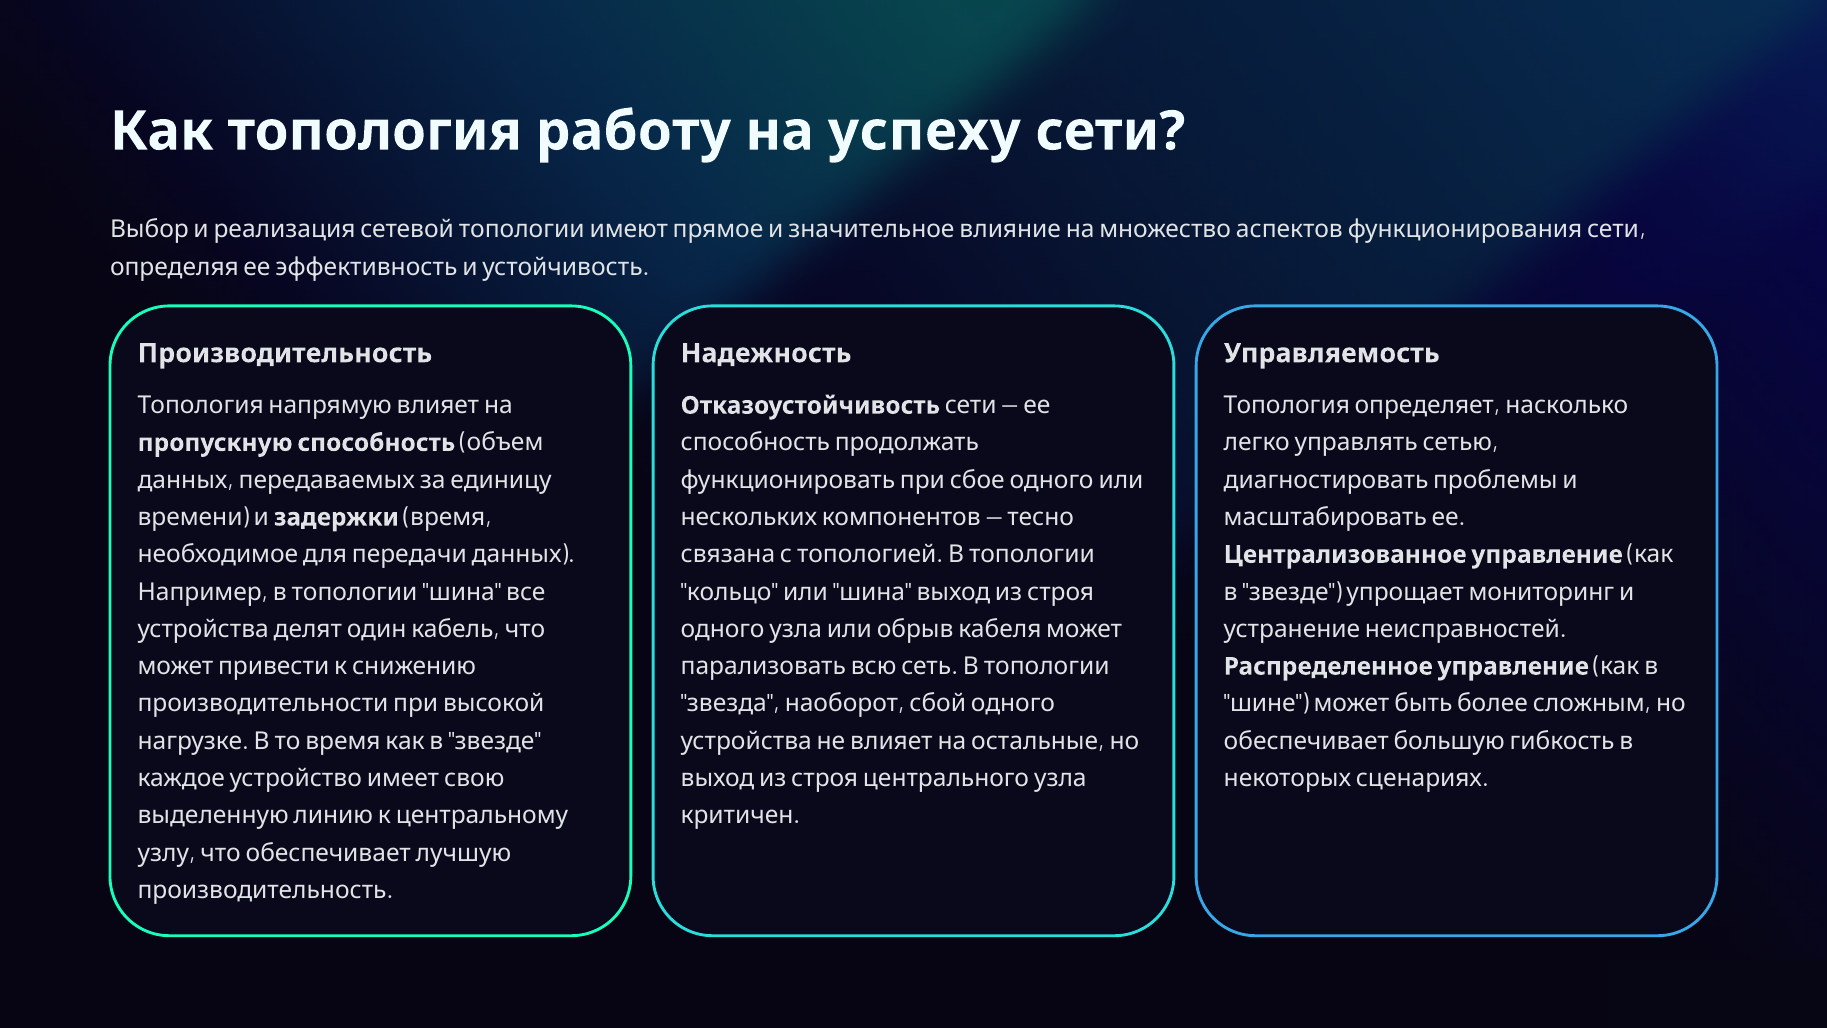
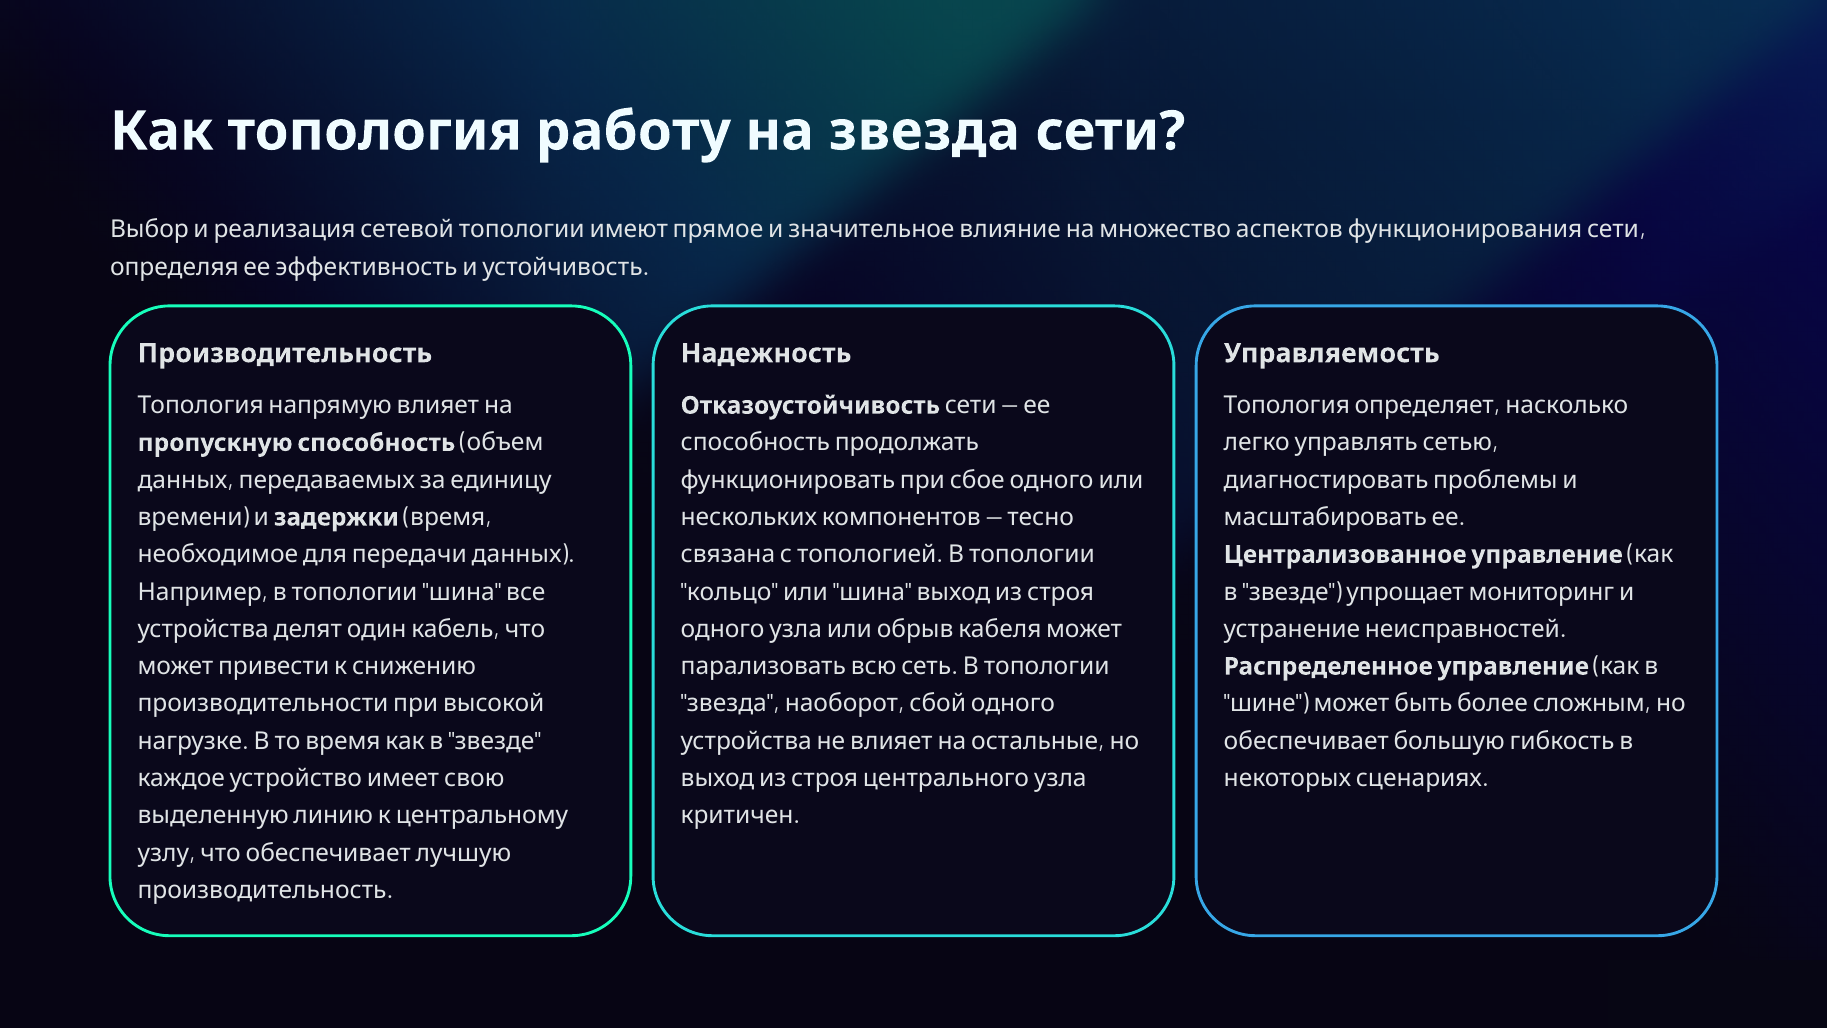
на успеху: успеху -> звезда (924, 131)
